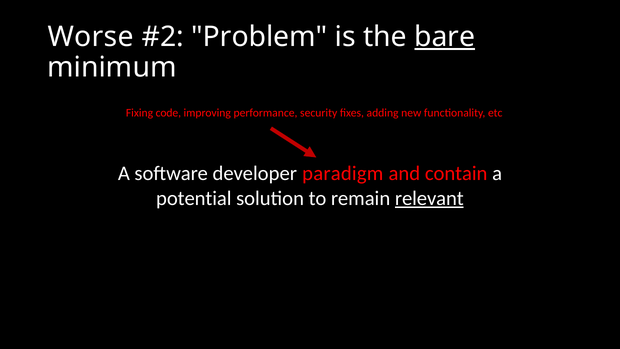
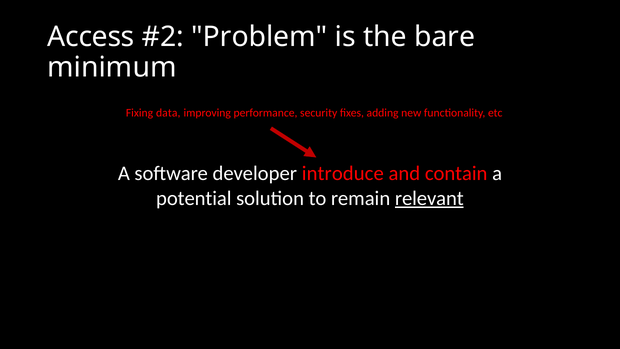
Worse: Worse -> Access (91, 37)
bare underline: present -> none (445, 37)
code: code -> data (168, 113)
paradigm: paradigm -> introduce (343, 173)
